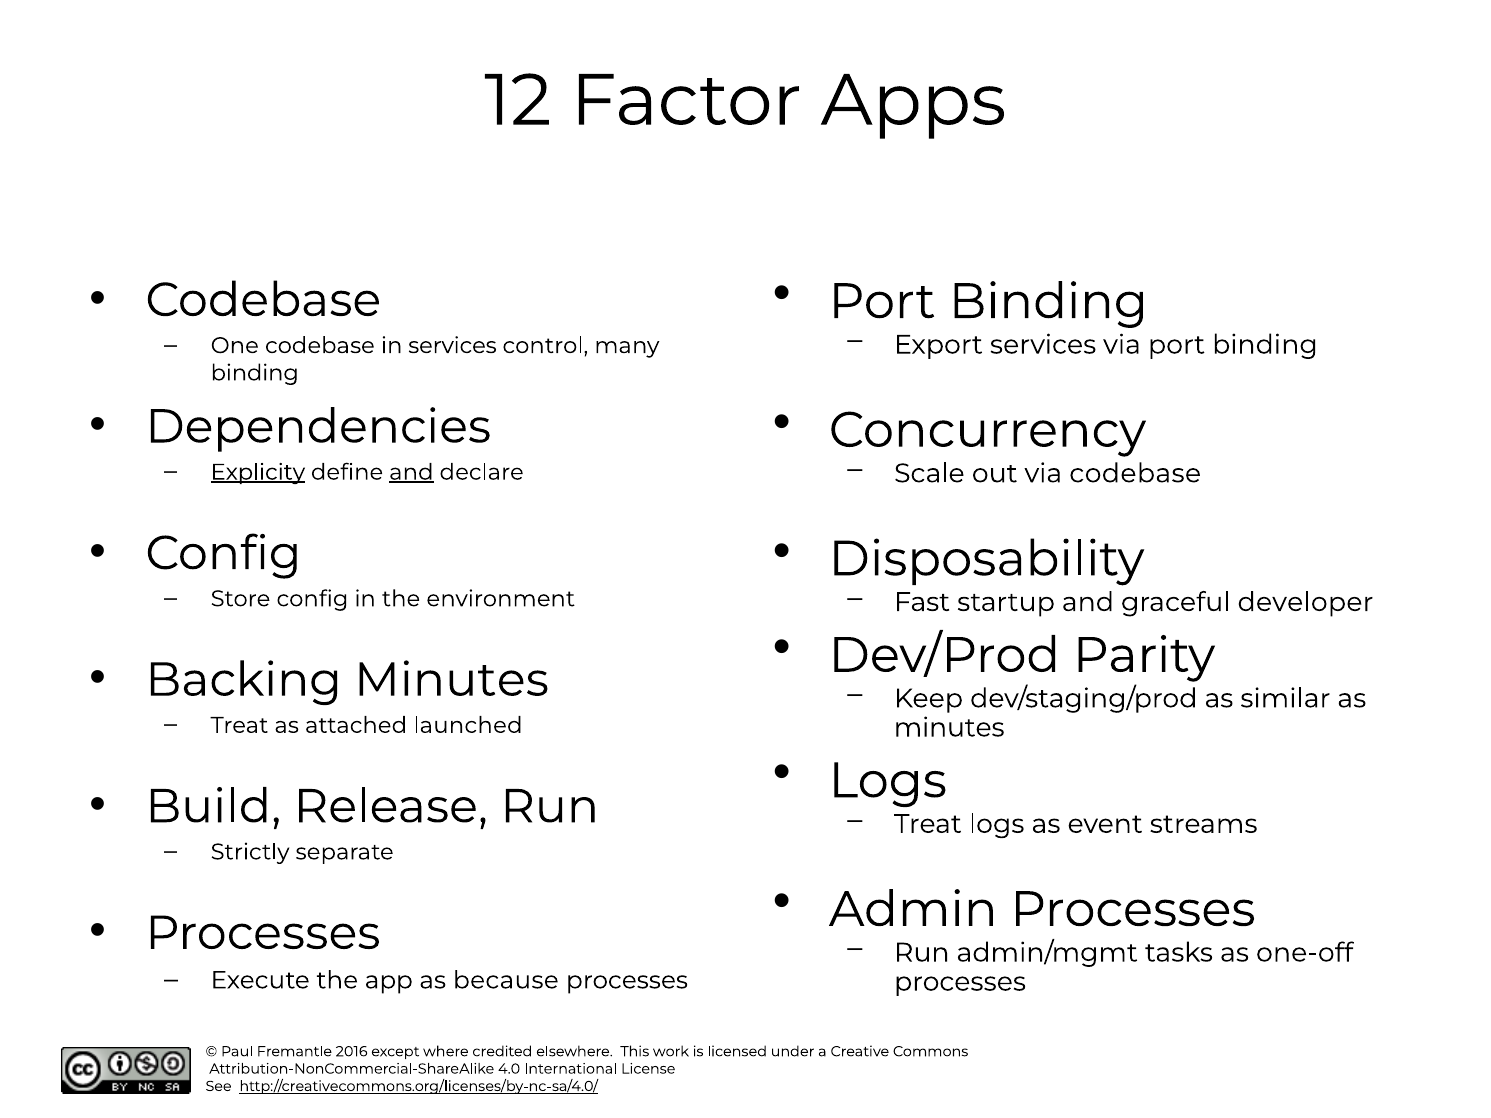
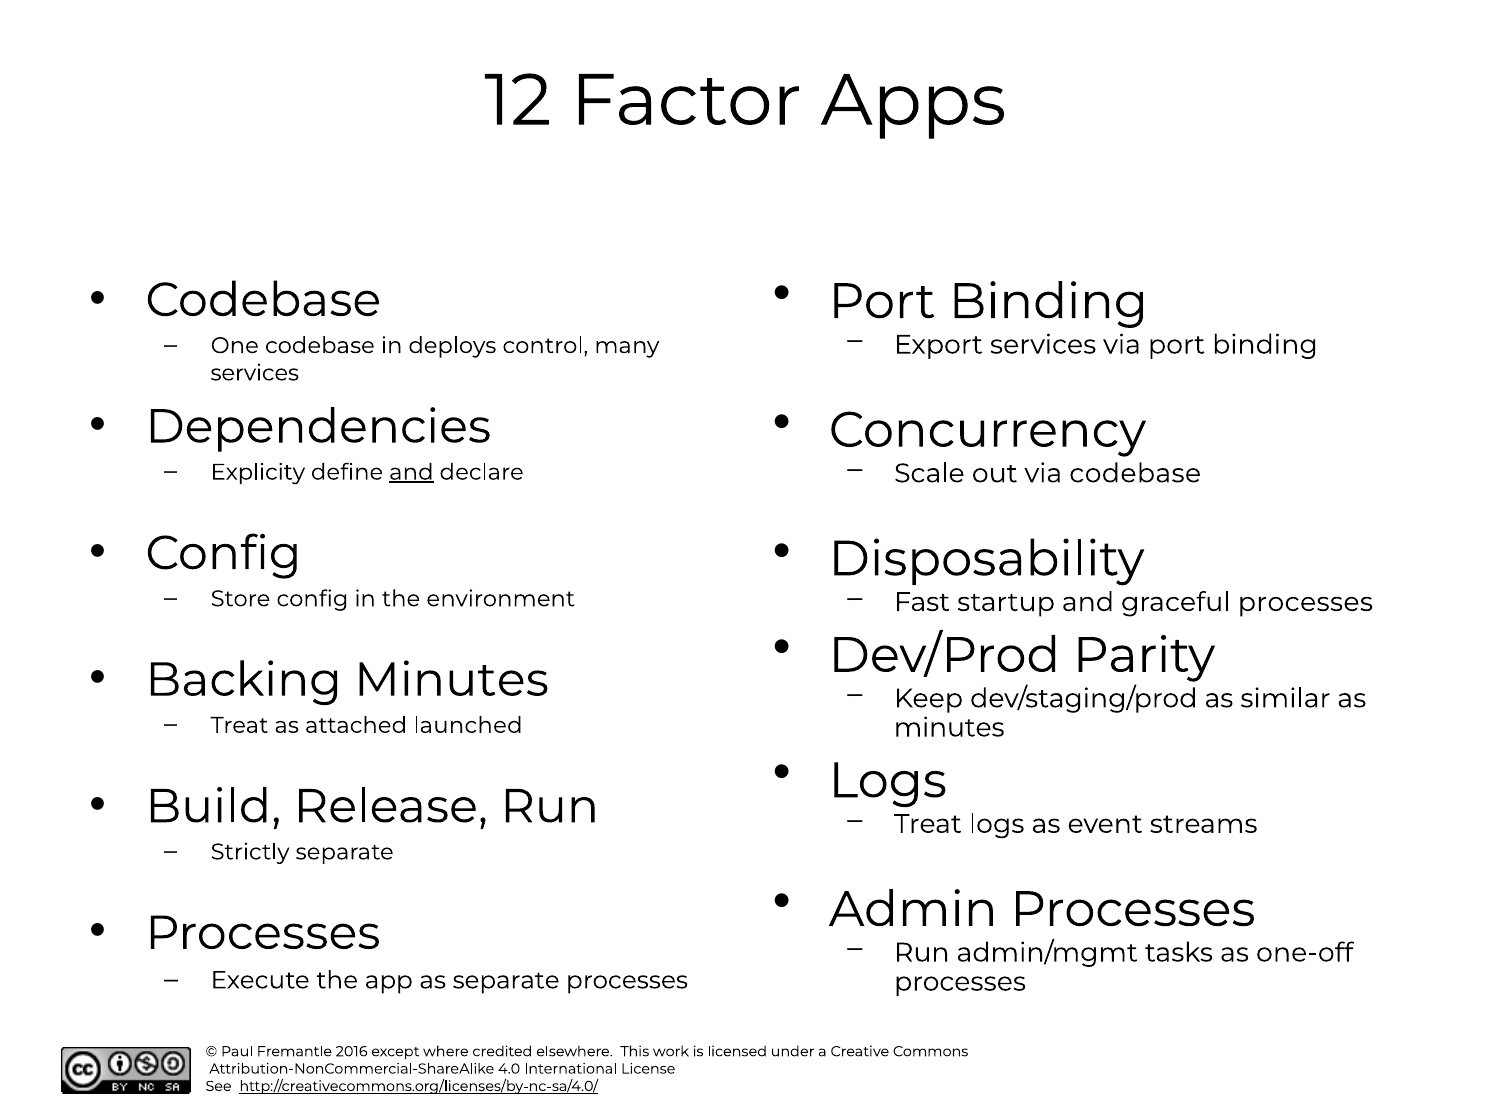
in services: services -> deploys (452, 346)
binding: binding -> services (255, 373)
Explicity underline: present -> none (258, 472)
graceful developer: developer -> processes (1305, 602)
as because: because -> separate (506, 981)
